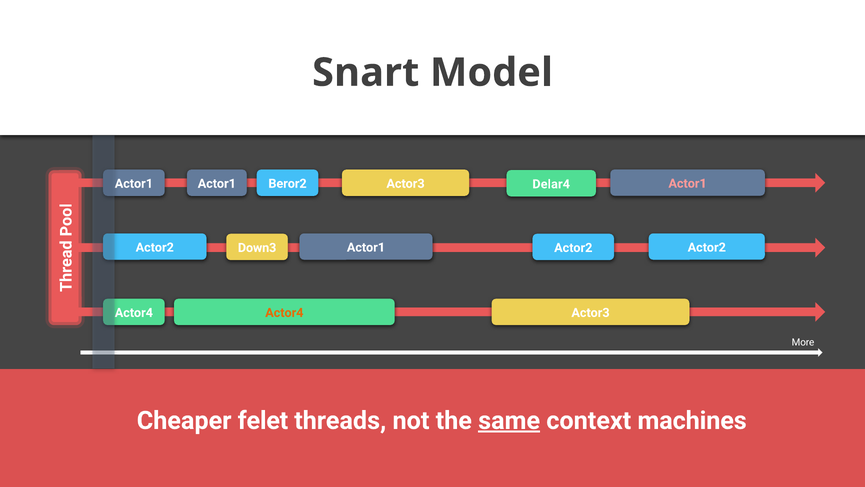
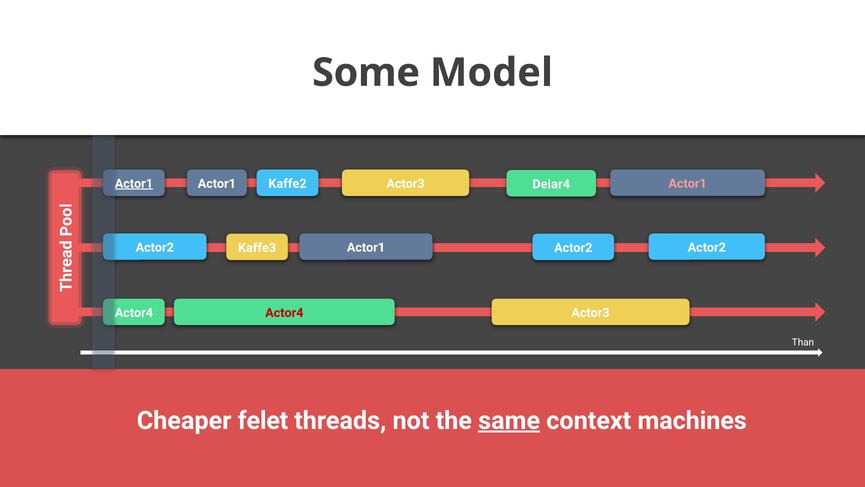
Snart: Snart -> Some (366, 73)
Actor1 underline: none -> present (134, 183)
Beror2: Beror2 -> Kaffe2 (287, 183)
Down3: Down3 -> Kaffe3 (257, 248)
Actor4 colour: orange -> red (284, 312)
More: More -> Than (803, 342)
